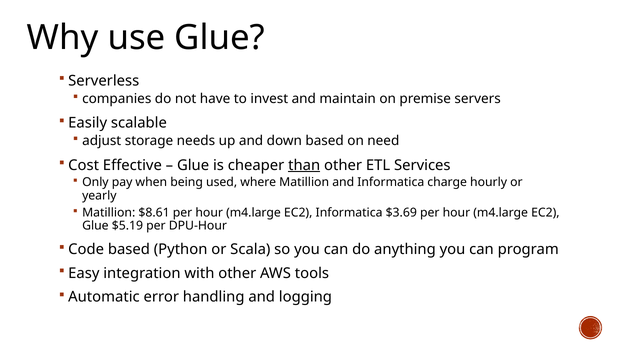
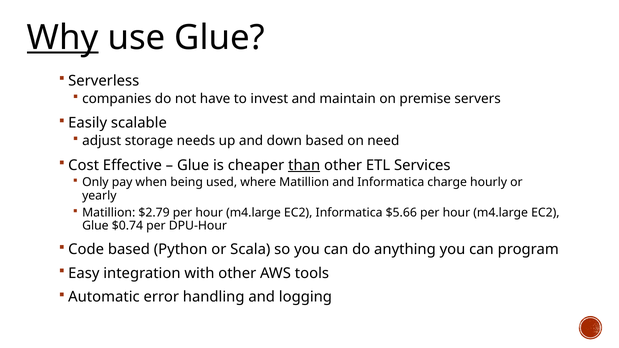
Why underline: none -> present (63, 38)
$8.61: $8.61 -> $2.79 (154, 213)
$3.69: $3.69 -> $5.66 (401, 213)
$5.19: $5.19 -> $0.74 (127, 226)
